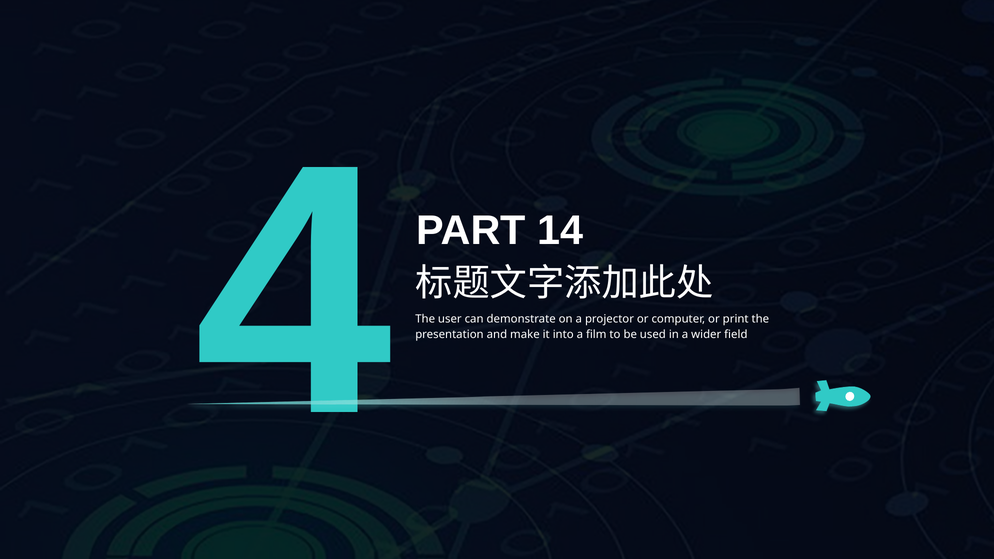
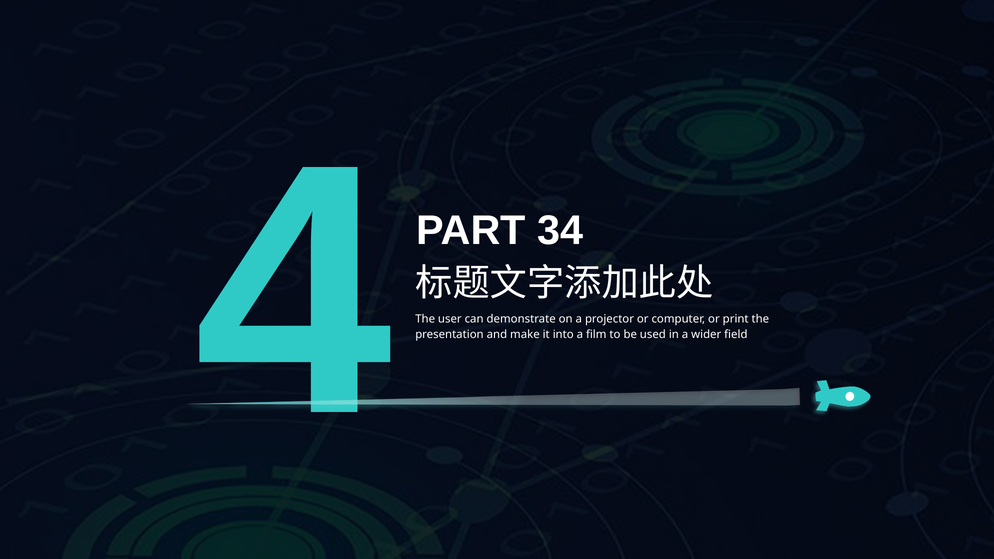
14: 14 -> 34 (560, 231)
